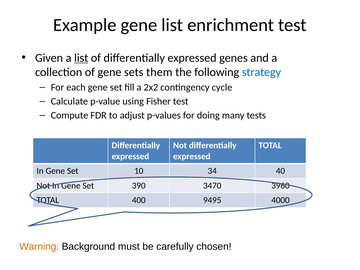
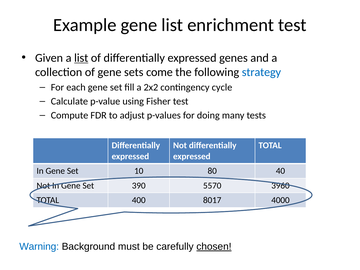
them: them -> come (159, 72)
34: 34 -> 80 (212, 171)
3470: 3470 -> 5570 (212, 186)
9495: 9495 -> 8017 (212, 200)
Warning colour: orange -> blue (39, 247)
chosen underline: none -> present (214, 247)
